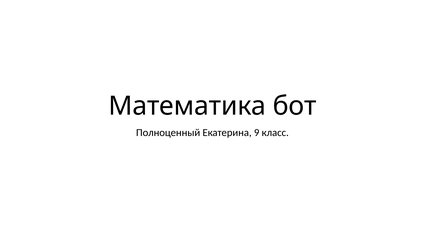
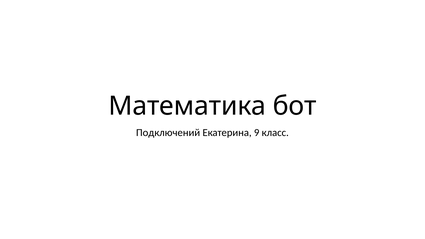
Полноценный: Полноценный -> Подключений (168, 133)
